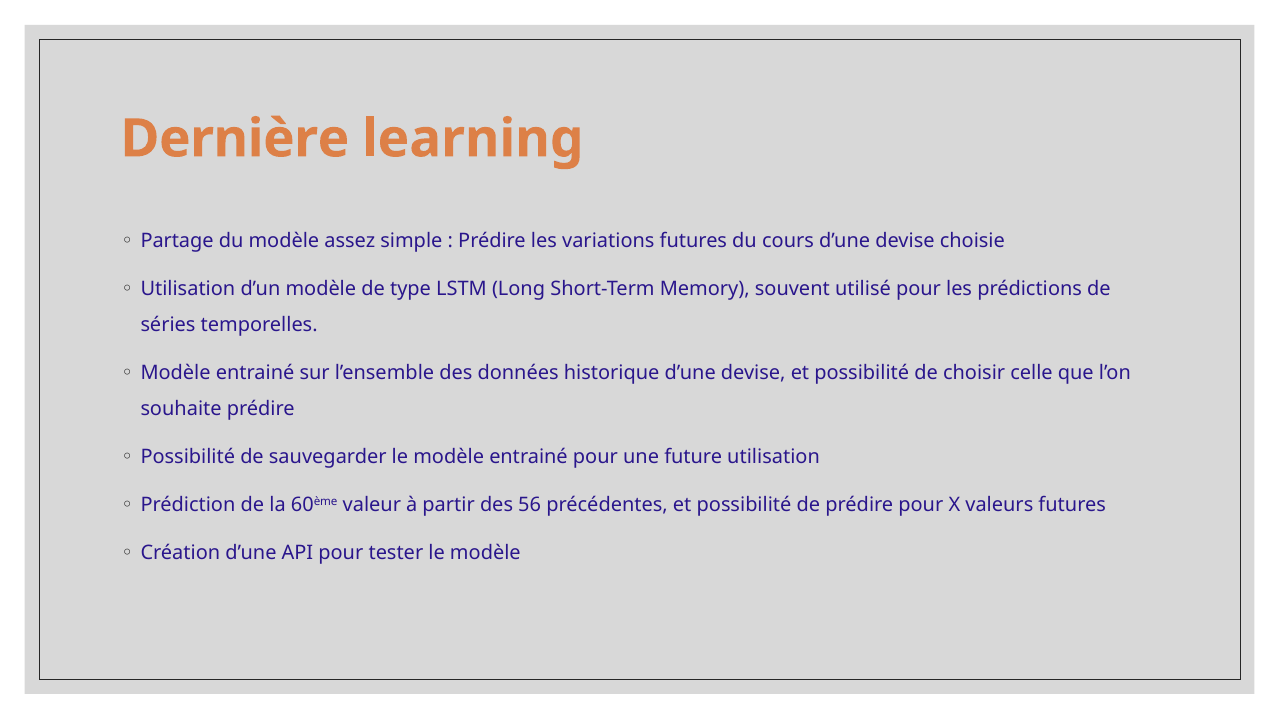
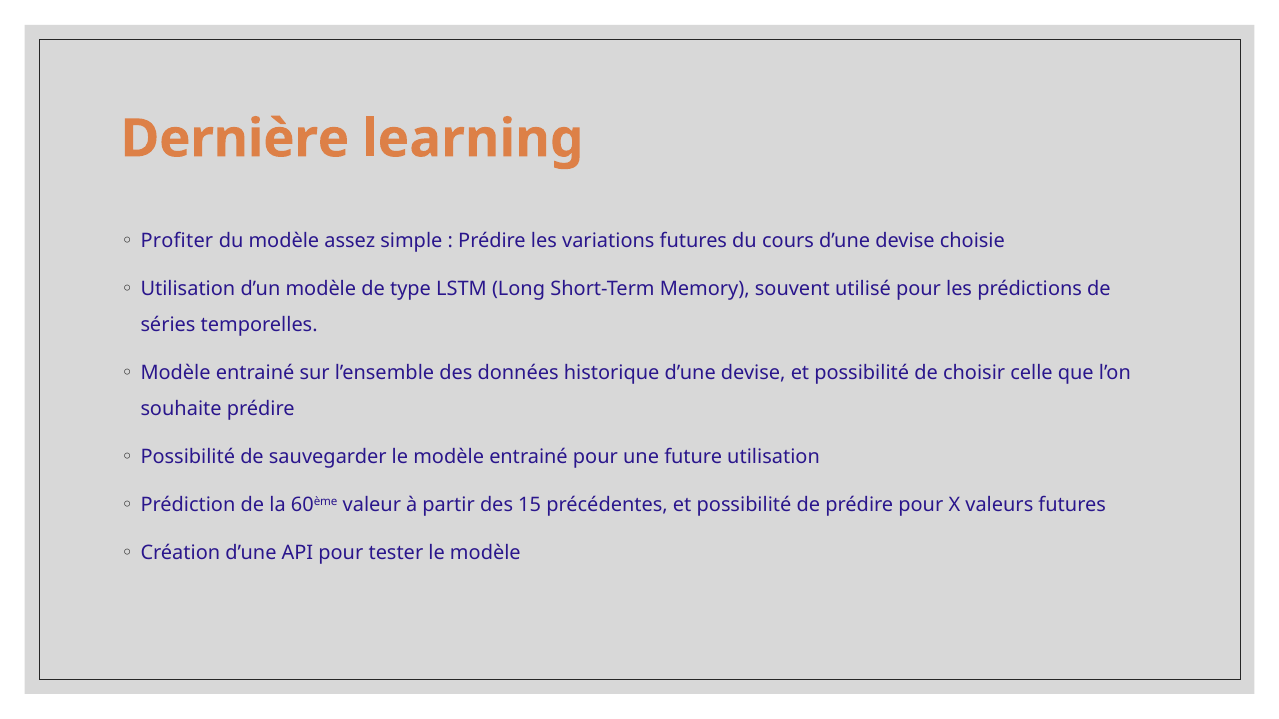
Partage: Partage -> Profiter (177, 241)
56: 56 -> 15 (530, 505)
